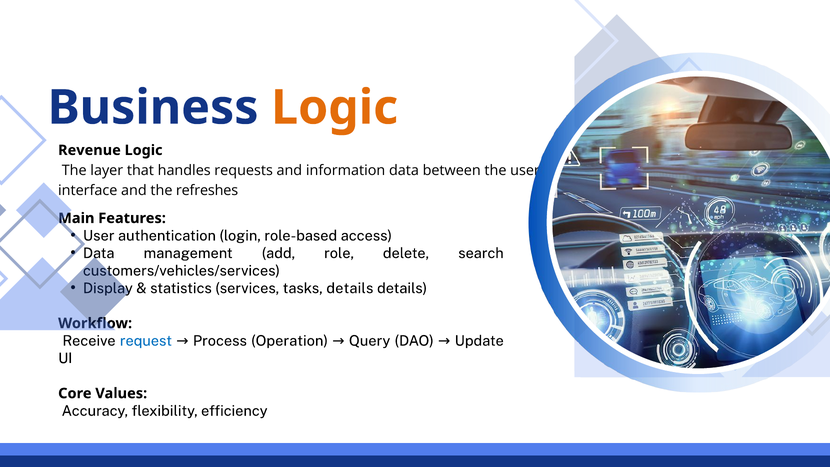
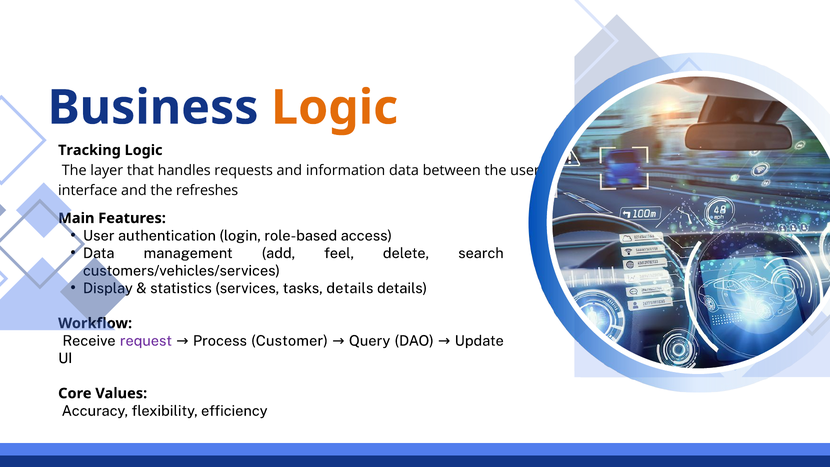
Revenue: Revenue -> Tracking (89, 150)
role: role -> feel (339, 253)
request colour: blue -> purple (146, 341)
Operation: Operation -> Customer (290, 341)
